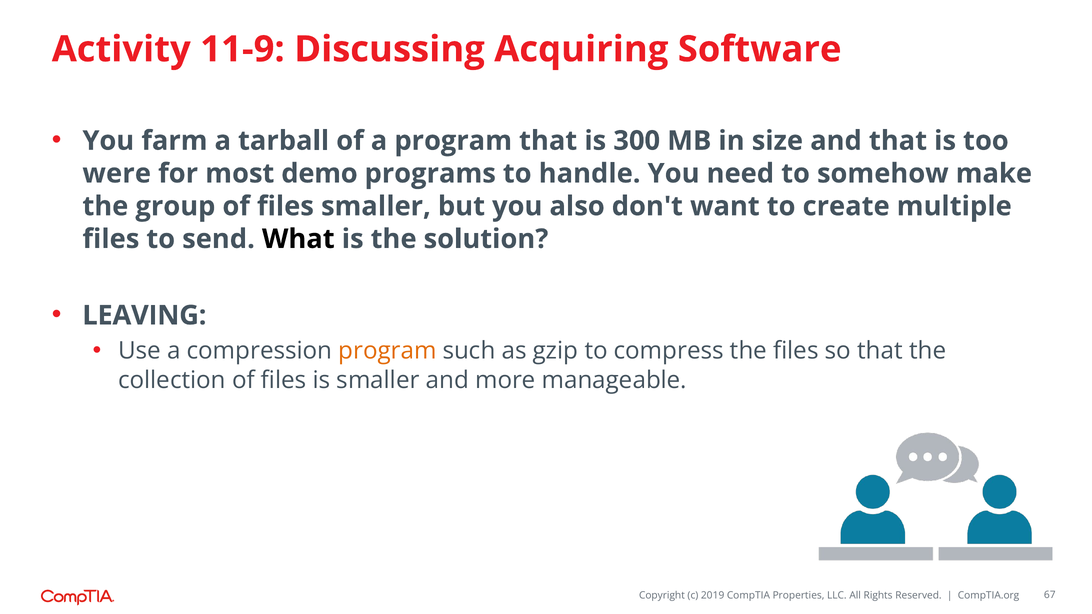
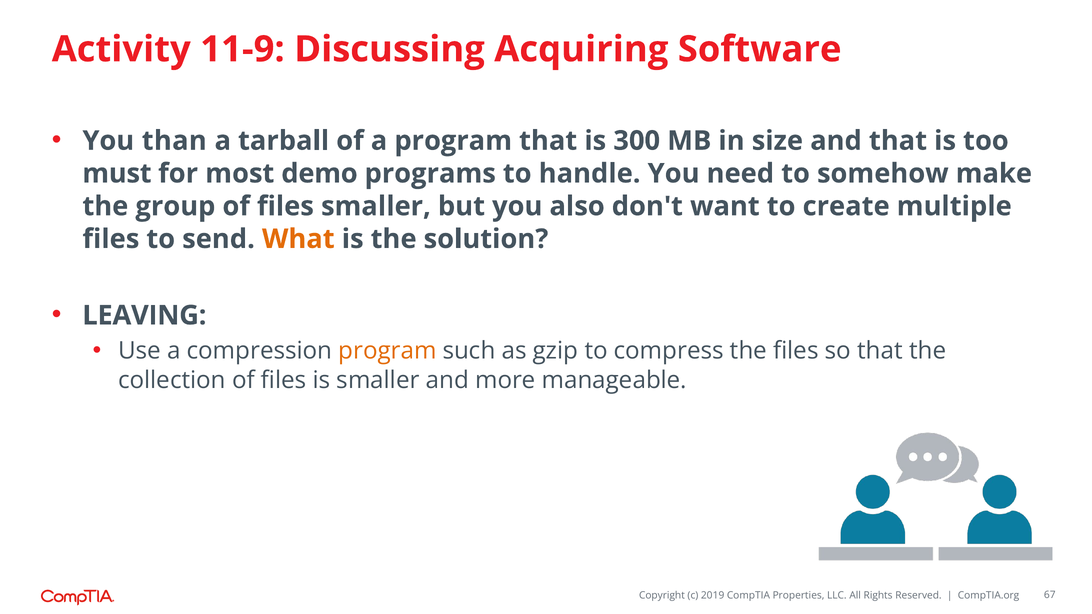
farm: farm -> than (174, 141)
were: were -> must (117, 174)
What colour: black -> orange (298, 239)
